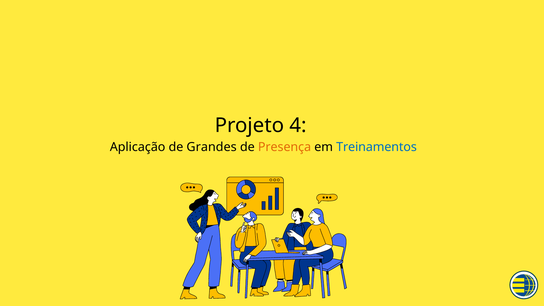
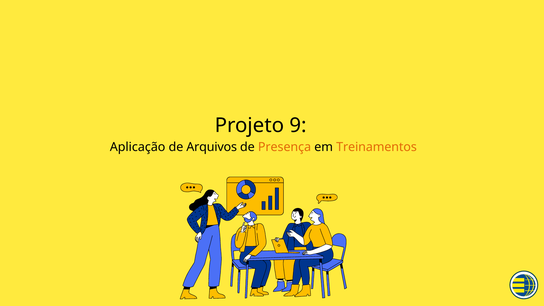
4: 4 -> 9 (298, 125)
Grandes: Grandes -> Arquivos (212, 147)
Treinamentos colour: blue -> orange (377, 147)
